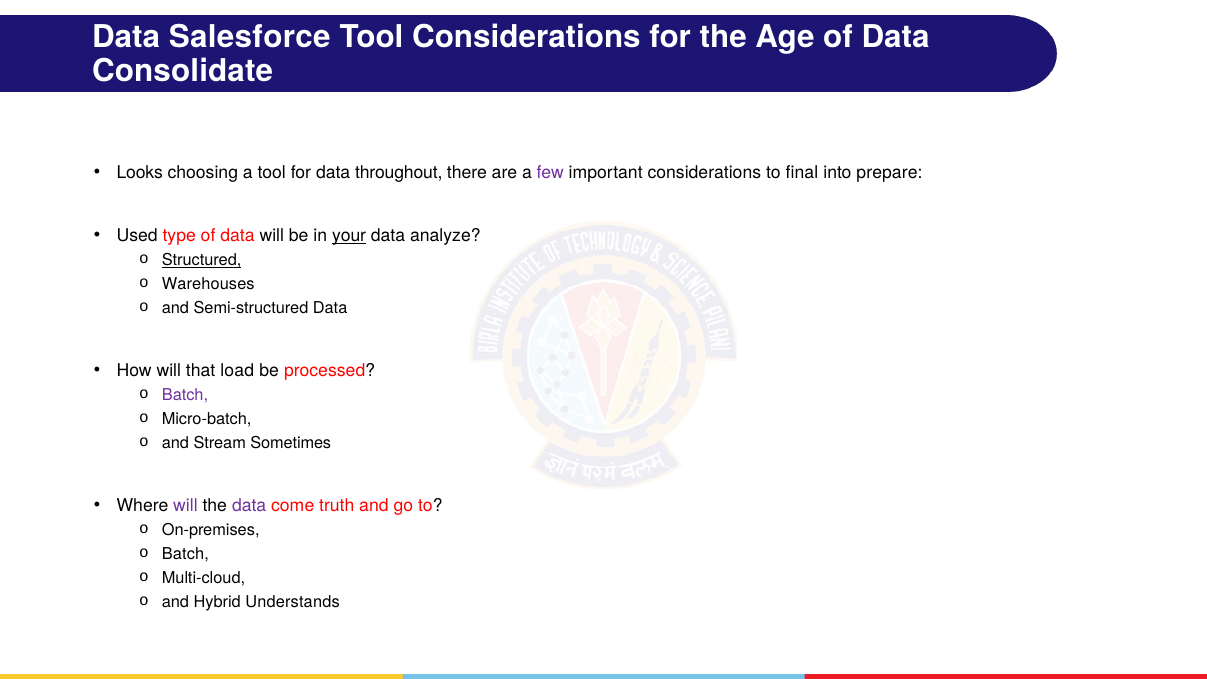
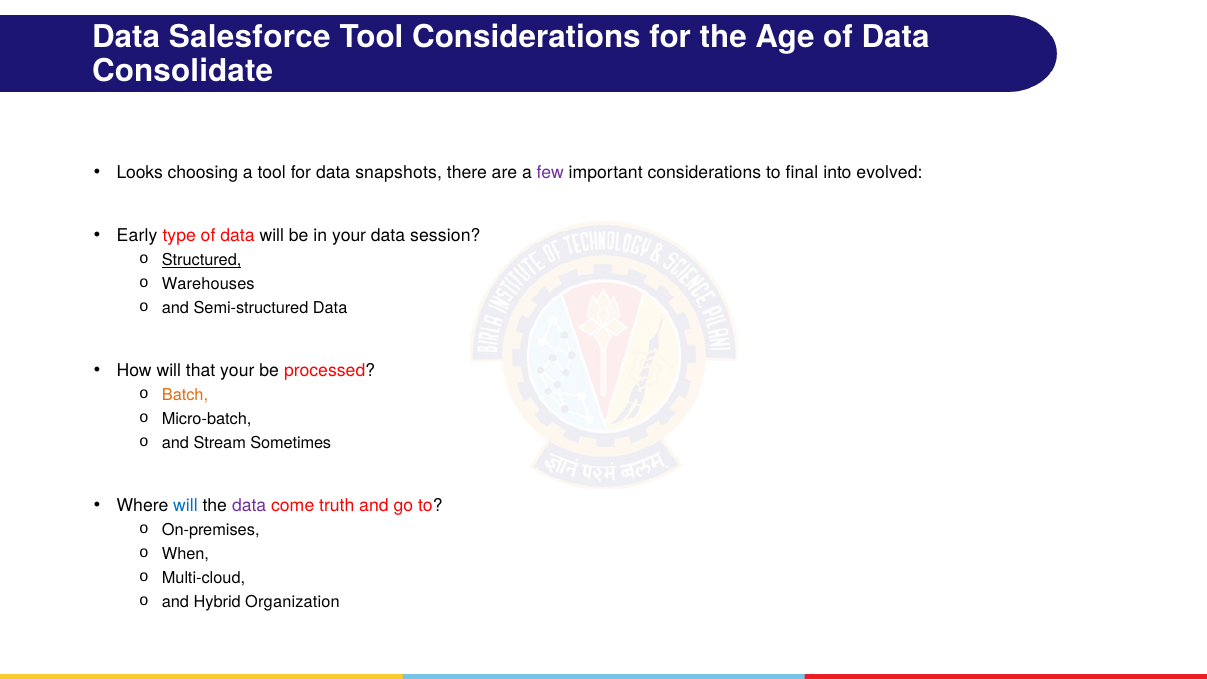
throughout: throughout -> snapshots (399, 172)
prepare: prepare -> evolved (890, 172)
Used: Used -> Early (137, 236)
your underline: present -> none (349, 236)
analyze: analyze -> session (445, 236)
that load: load -> your (237, 371)
Batch colour: purple -> orange (185, 395)
will colour: purple -> blue (185, 506)
Batch: Batch -> When (185, 554)
Understands: Understands -> Organization (293, 602)
